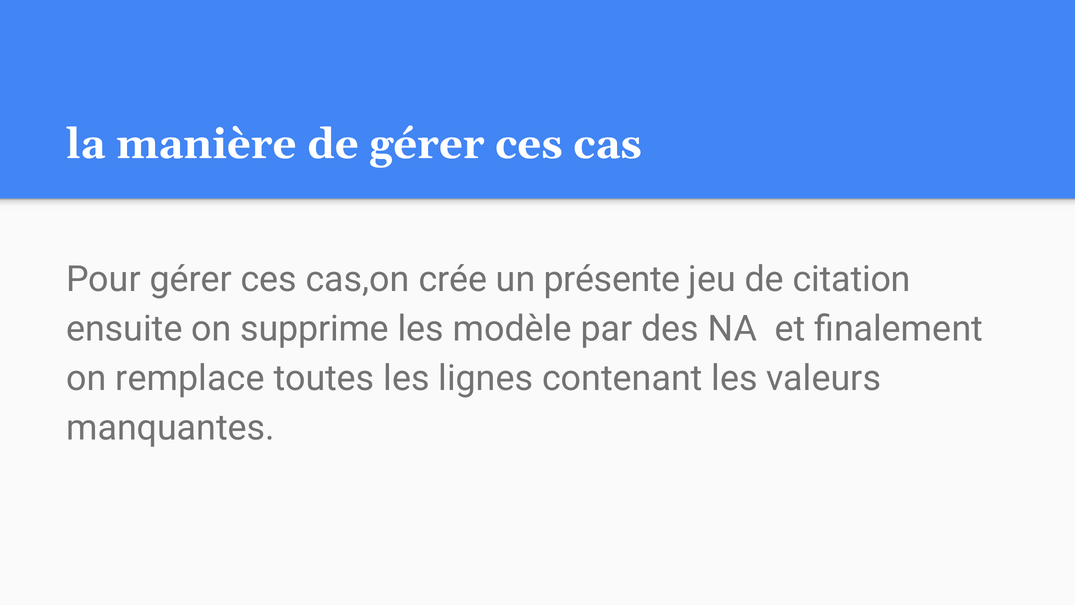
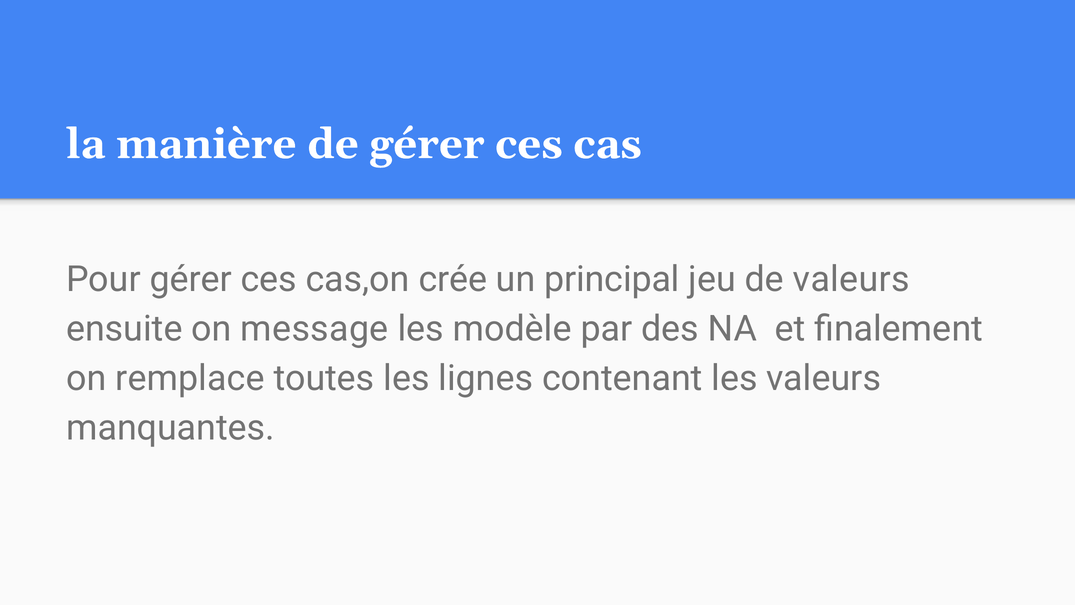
présente: présente -> principal (612, 279)
de citation: citation -> valeurs (851, 279)
supprime: supprime -> message (314, 329)
